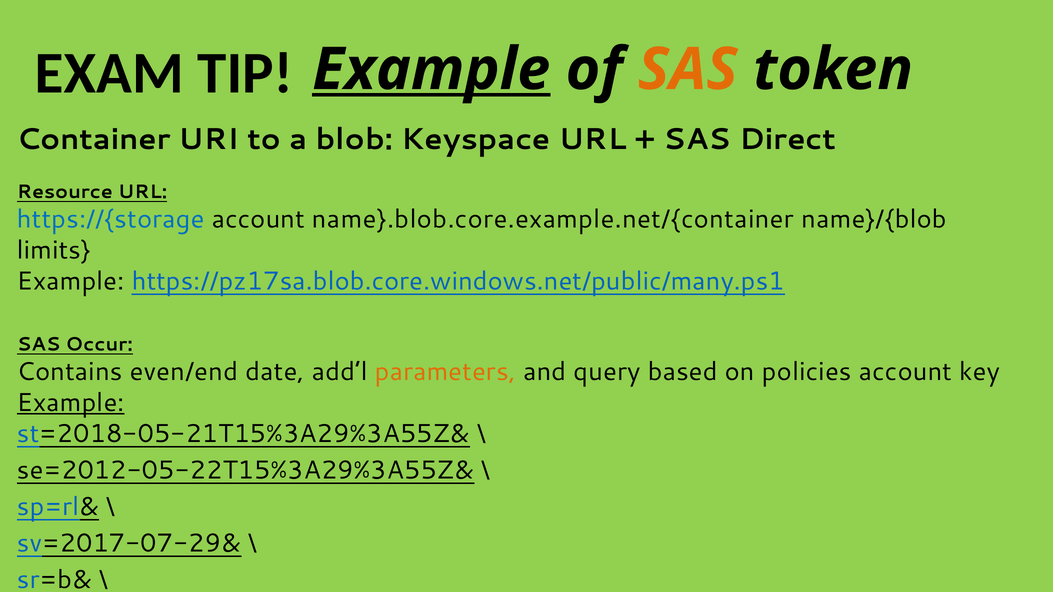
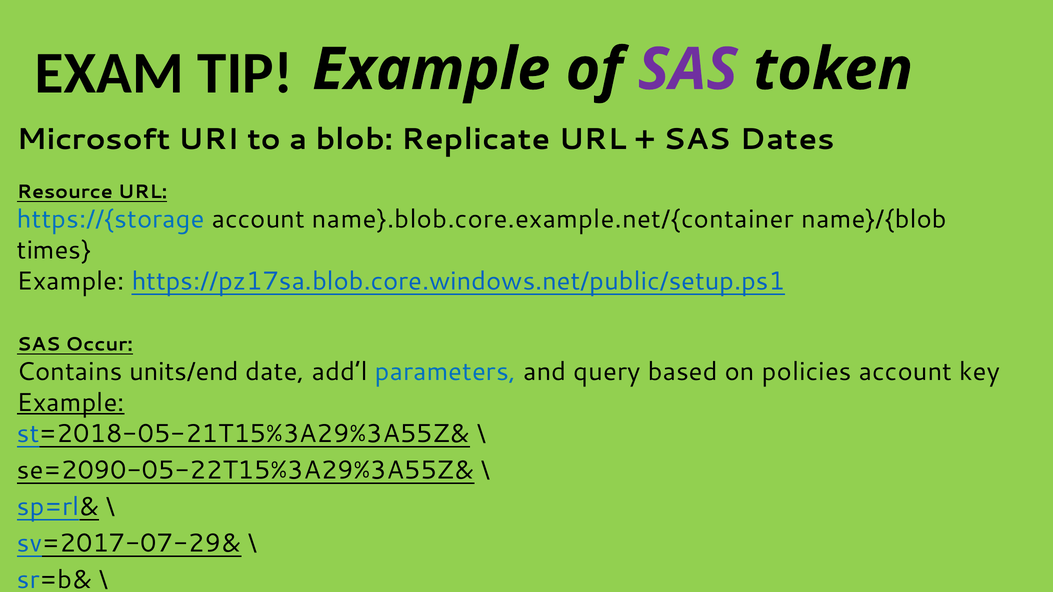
Example underline: present -> none (431, 70)
SAS colour: orange -> purple (688, 70)
Container: Container -> Microsoft (94, 140)
Keyspace: Keyspace -> Replicate (476, 140)
Direct: Direct -> Dates (787, 140)
limits: limits -> times (54, 250)
https://pz17sa.blob.core.windows.net/public/many.ps1: https://pz17sa.blob.core.windows.net/public/many.ps1 -> https://pz17sa.blob.core.windows.net/public/setup.ps1 (458, 281)
even/end: even/end -> units/end (184, 372)
parameters colour: orange -> blue (445, 372)
se=2012-05-22T15%3A29%3A55Z&: se=2012-05-22T15%3A29%3A55Z& -> se=2090-05-22T15%3A29%3A55Z& (246, 470)
